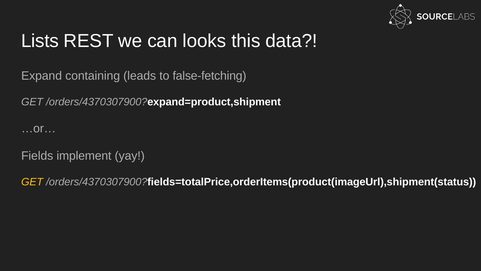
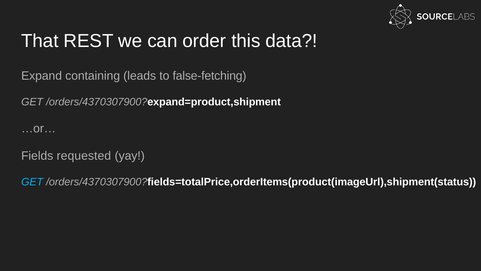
Lists: Lists -> That (40, 41)
looks: looks -> order (204, 41)
implement: implement -> requested (84, 156)
GET colour: yellow -> light blue (32, 182)
